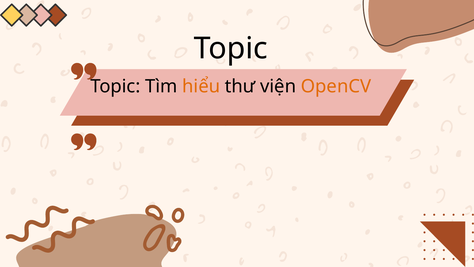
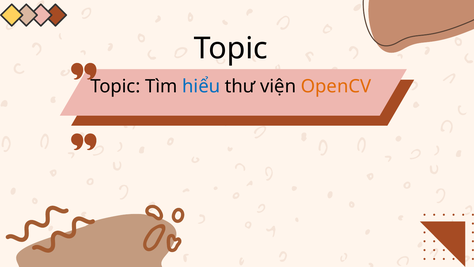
hiểu colour: orange -> blue (201, 86)
